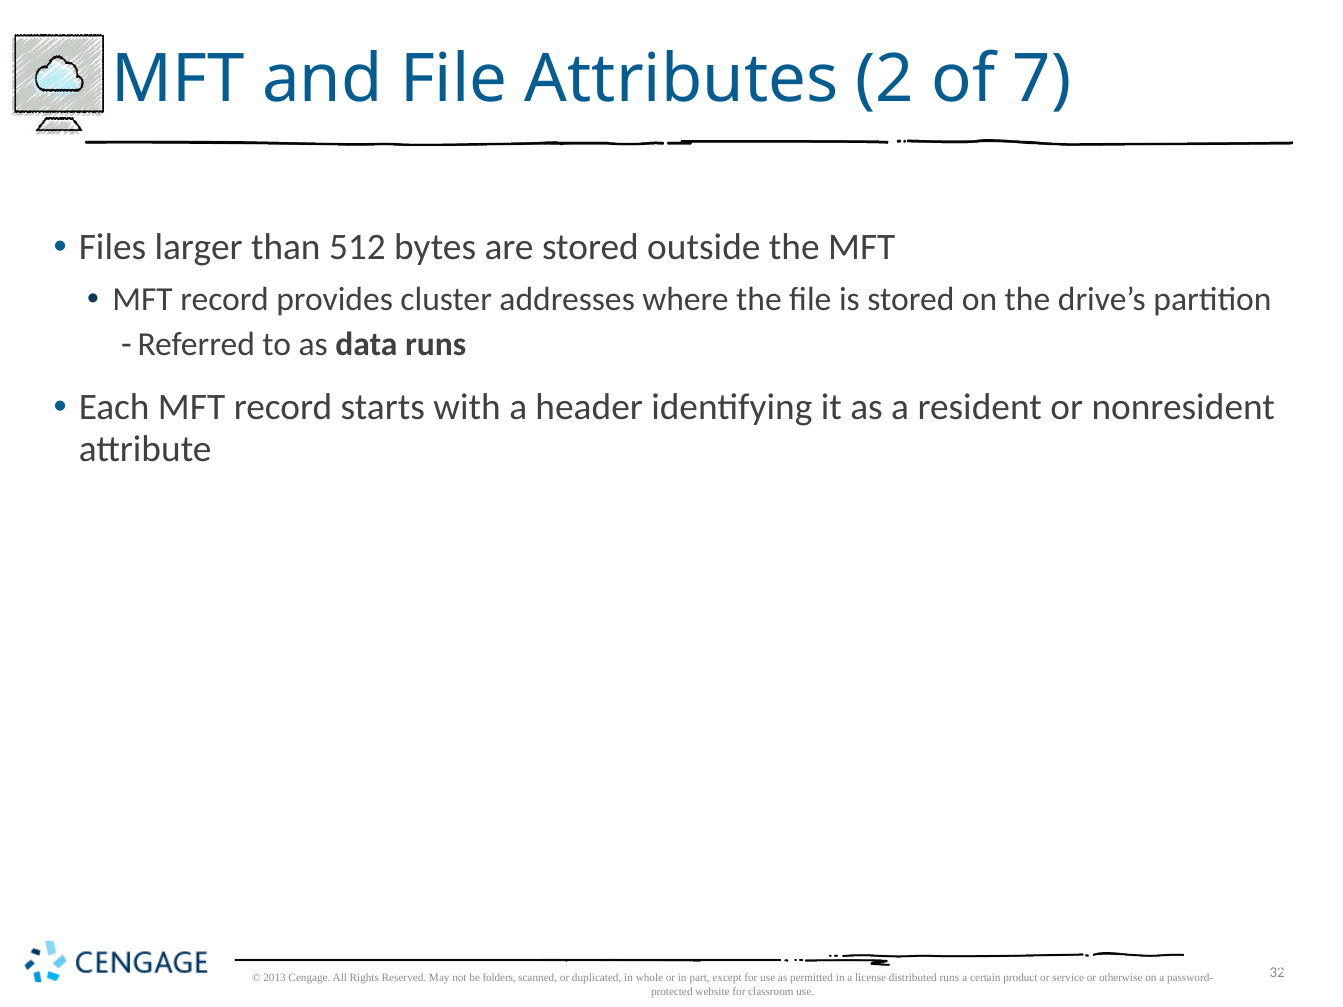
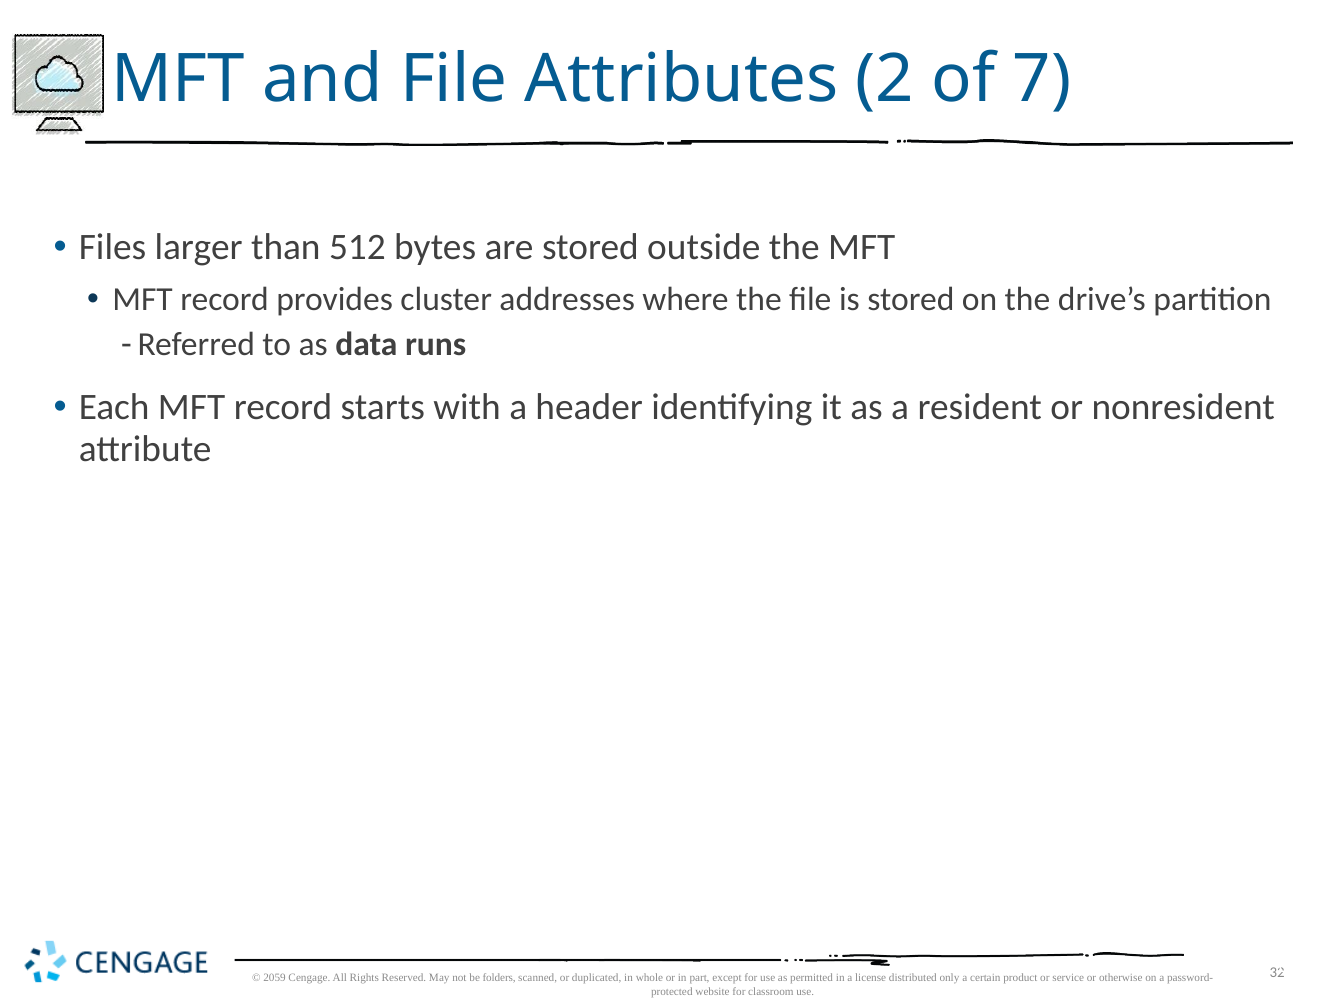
2013: 2013 -> 2059 (275, 978)
distributed runs: runs -> only (949, 978)
